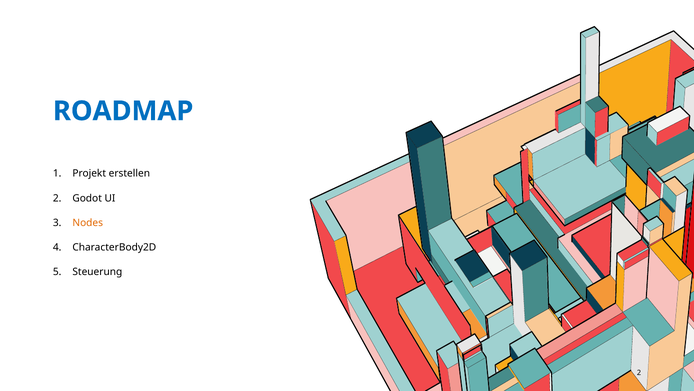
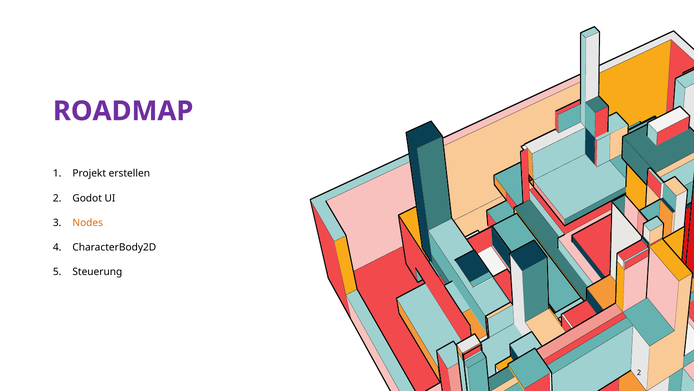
ROADMAP colour: blue -> purple (123, 111)
